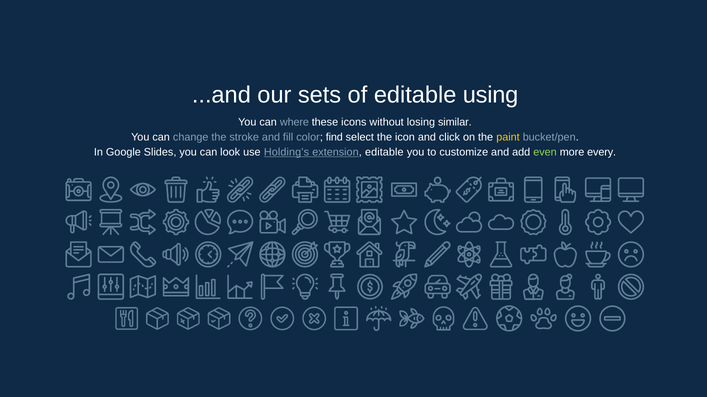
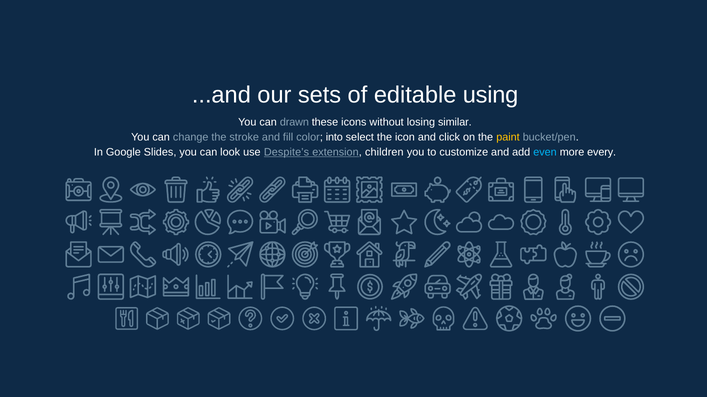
where: where -> drawn (294, 122)
find: find -> into (334, 137)
Holding’s: Holding’s -> Despite’s (287, 152)
extension editable: editable -> children (384, 152)
even colour: light green -> light blue (545, 152)
